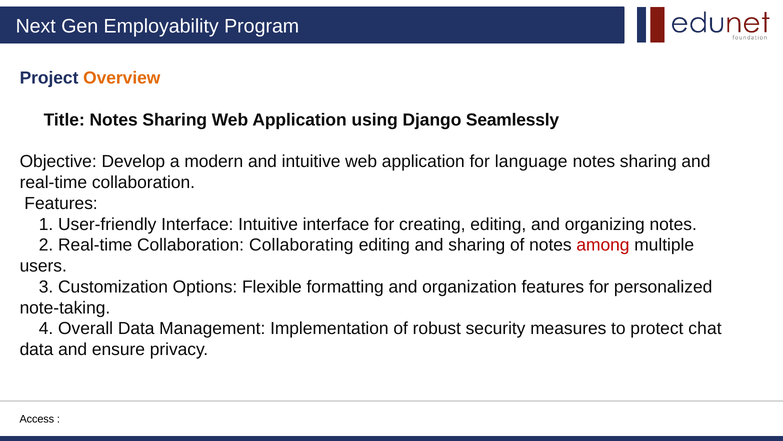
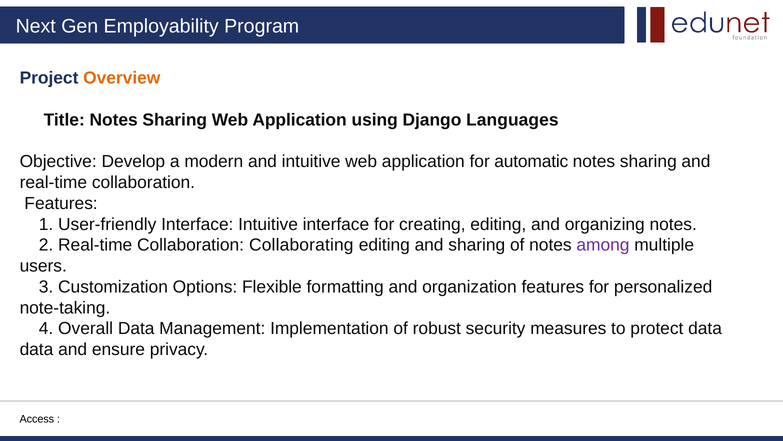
Seamlessly: Seamlessly -> Languages (512, 120)
language: language -> automatic (531, 161)
among colour: red -> purple (603, 245)
protect chat: chat -> data (705, 328)
